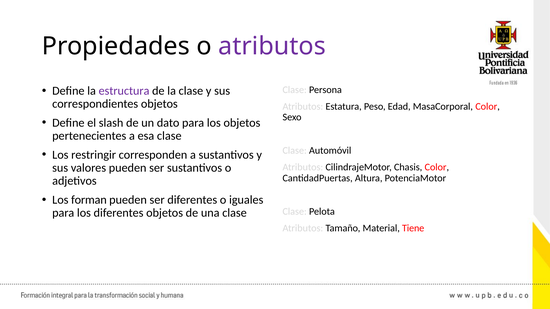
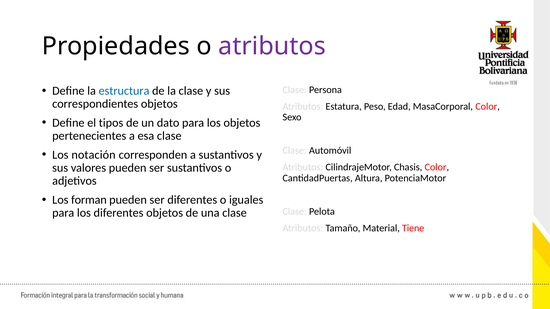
estructura colour: purple -> blue (124, 91)
slash: slash -> tipos (111, 123)
restringir: restringir -> notación (94, 155)
